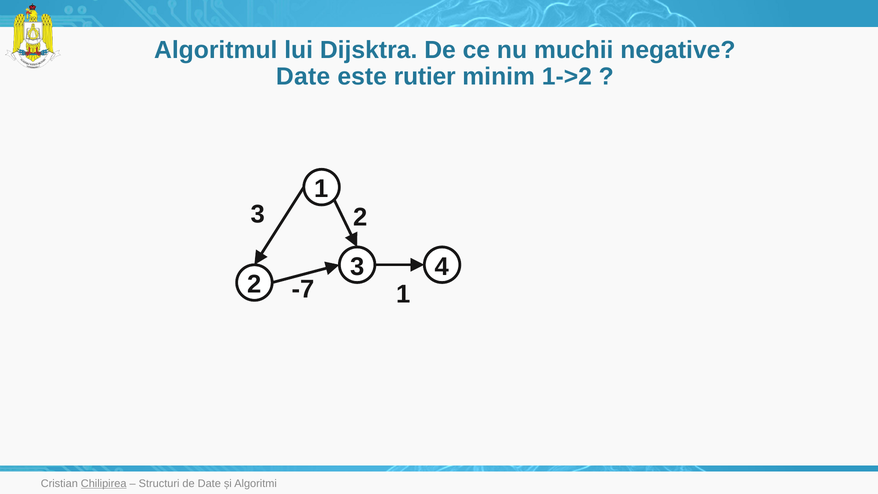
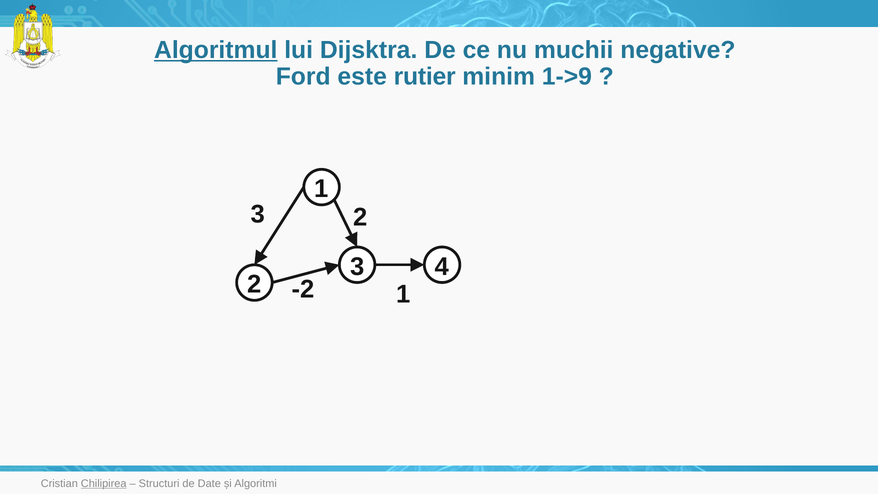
Algoritmul underline: none -> present (216, 50)
Date: Date -> Ford (303, 77)
1->2: 1->2 -> 1->9 (567, 77)
-7: -7 -> -2 (303, 289)
